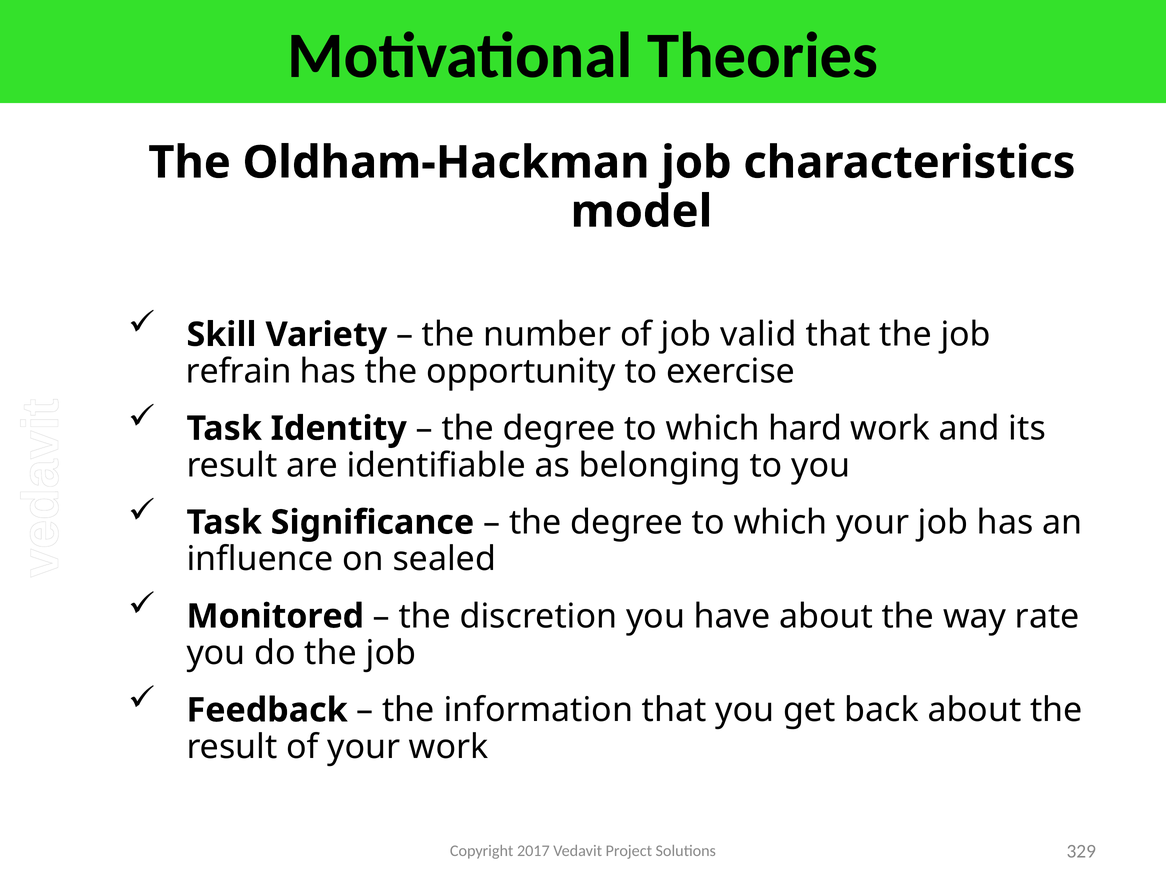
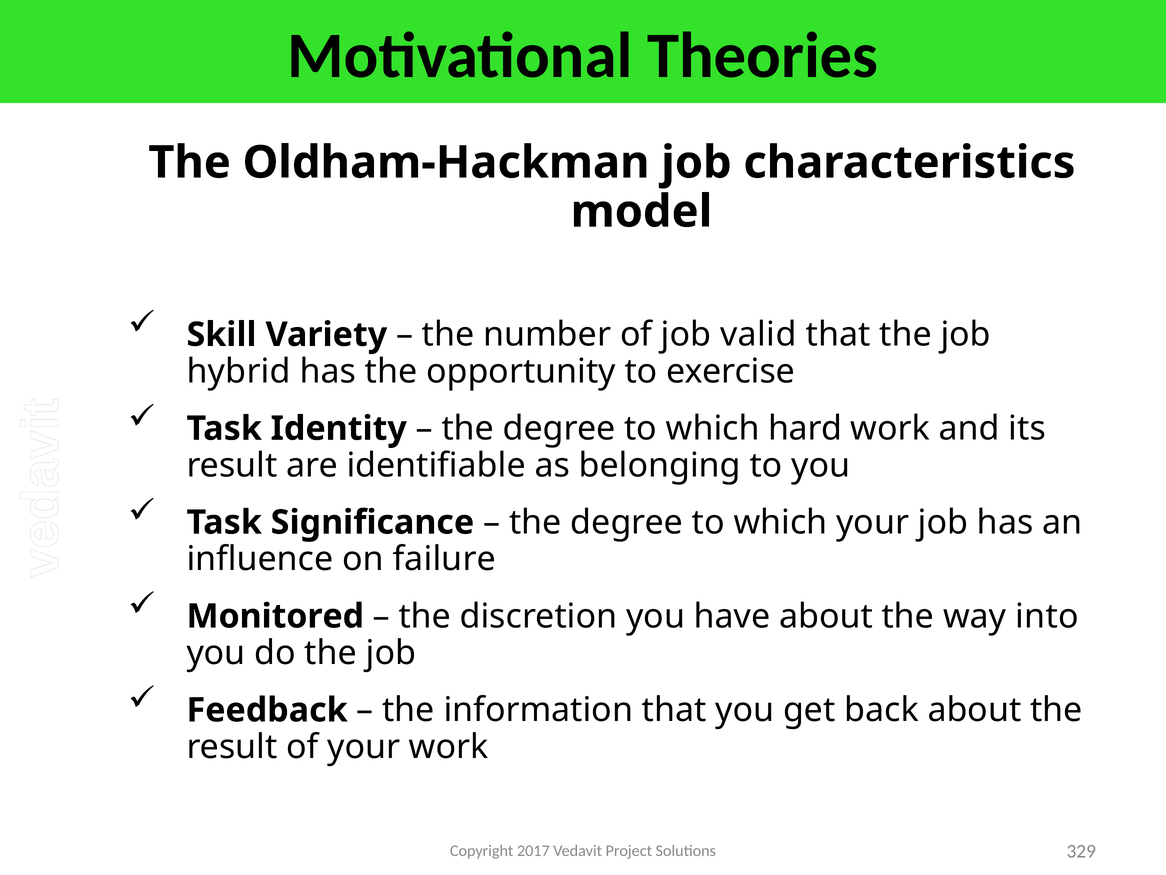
refrain: refrain -> hybrid (239, 371)
sealed: sealed -> failure (444, 559)
rate: rate -> into (1047, 616)
